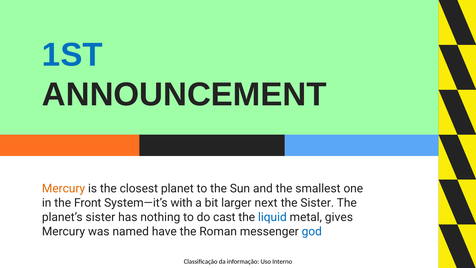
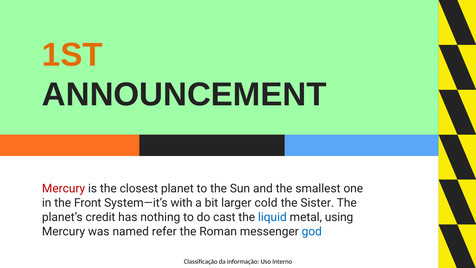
1ST colour: blue -> orange (72, 55)
Mercury colour: orange -> red (64, 189)
next: next -> cold (266, 203)
planet’s sister: sister -> credit (100, 217)
gives: gives -> using (339, 217)
have: have -> refer (164, 231)
